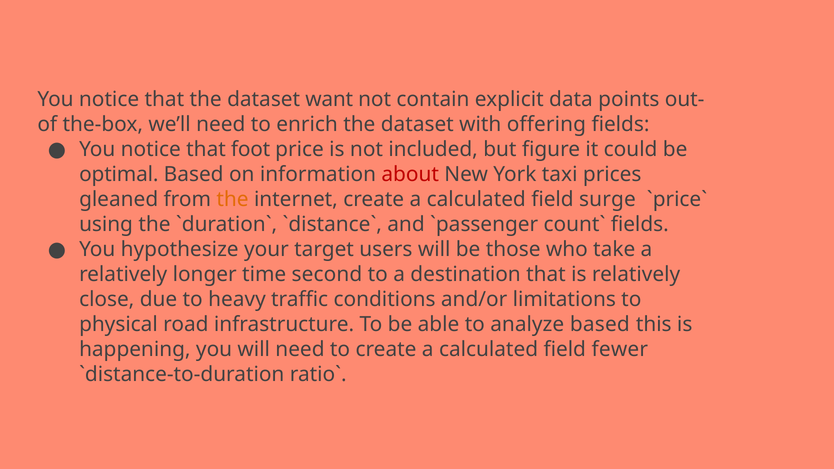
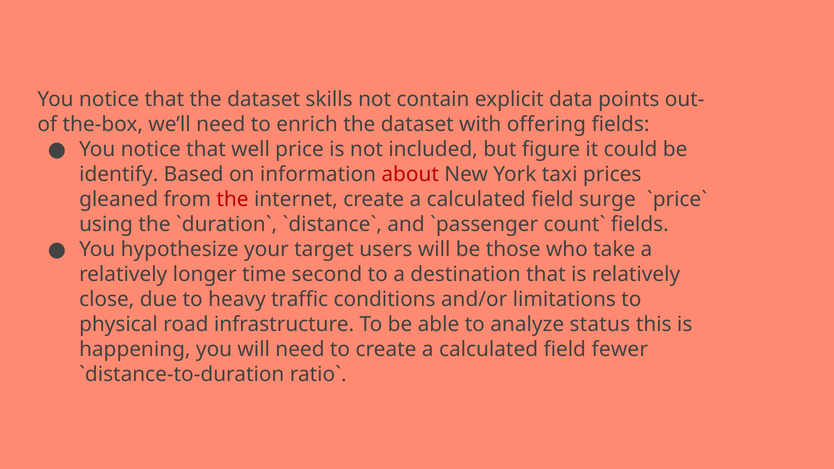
want: want -> skills (329, 99)
foot: foot -> well (251, 150)
optimal: optimal -> identify (119, 175)
the colour: orange -> red (232, 200)
analyze based: based -> status (600, 325)
